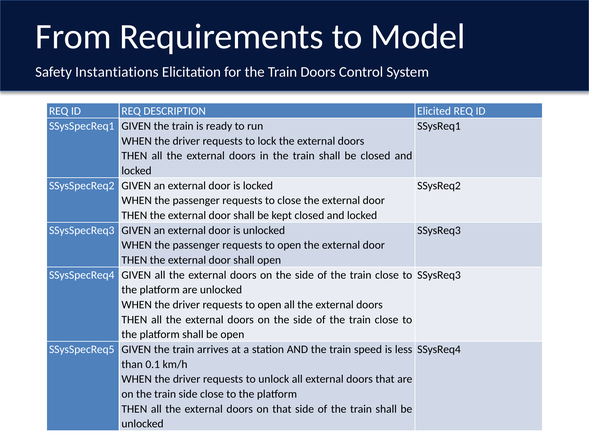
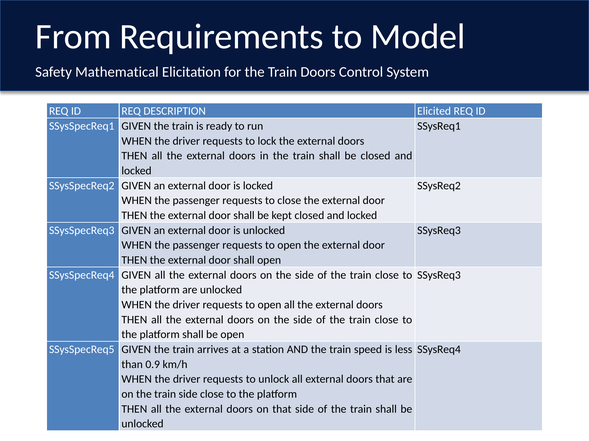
Instantiations: Instantiations -> Mathematical (117, 72)
0.1: 0.1 -> 0.9 (153, 365)
